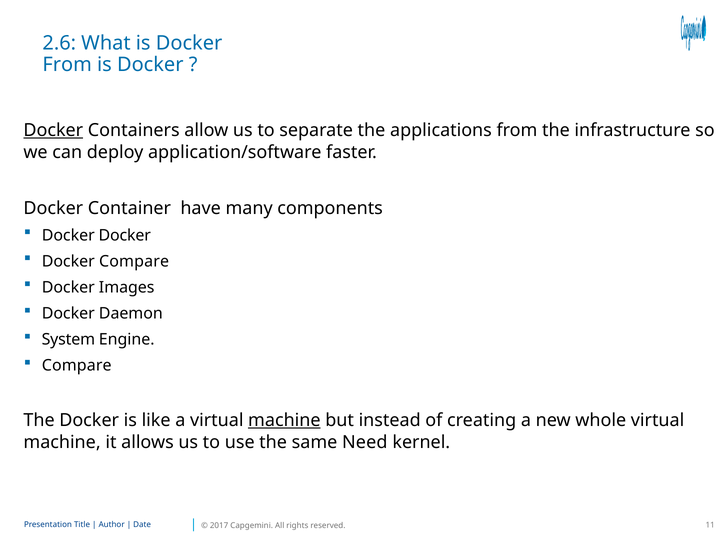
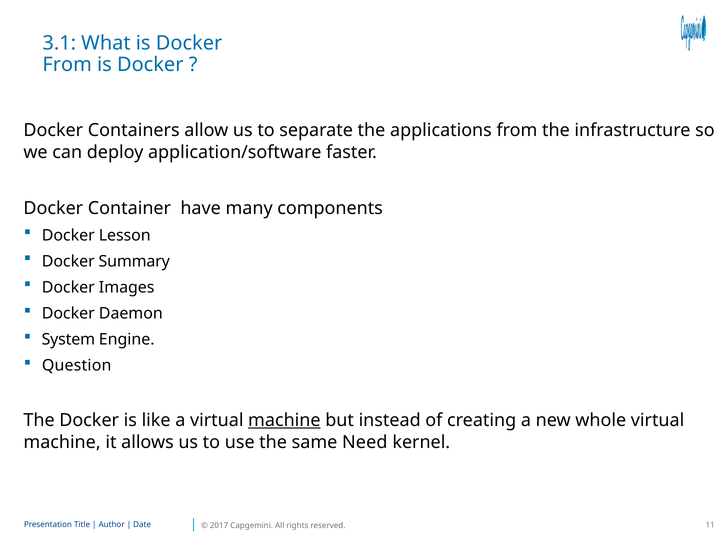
2.6: 2.6 -> 3.1 (59, 43)
Docker underline: present -> none (53, 130)
Docker Docker: Docker -> Lesson (125, 235)
Docker Compare: Compare -> Summary (134, 261)
Compare: Compare -> Question (77, 365)
